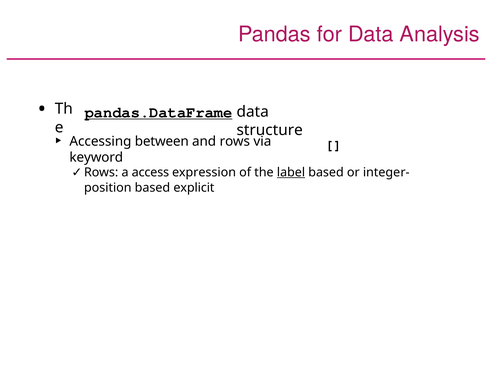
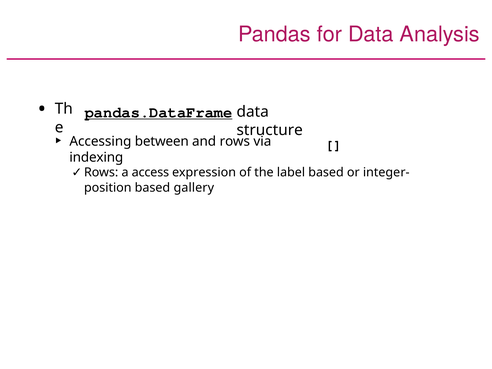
keyword: keyword -> indexing (96, 157)
label underline: present -> none (291, 172)
explicit: explicit -> gallery (194, 188)
